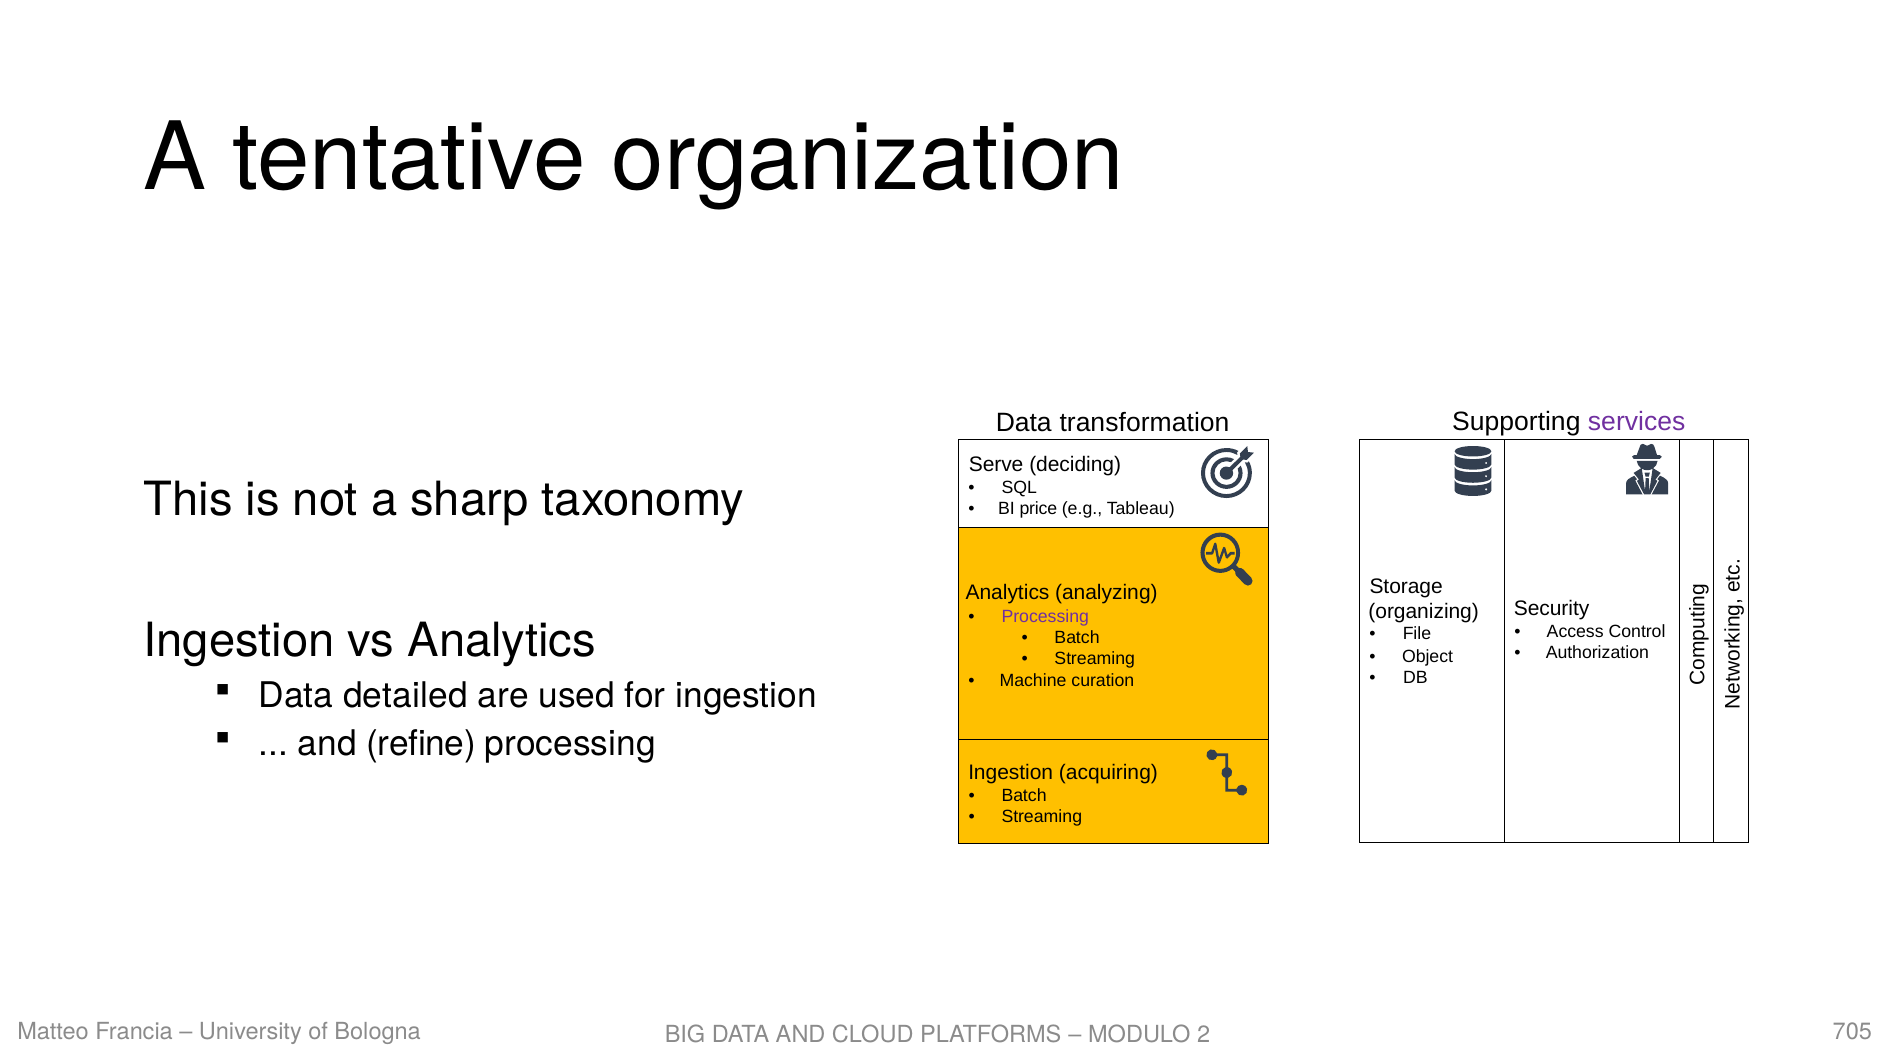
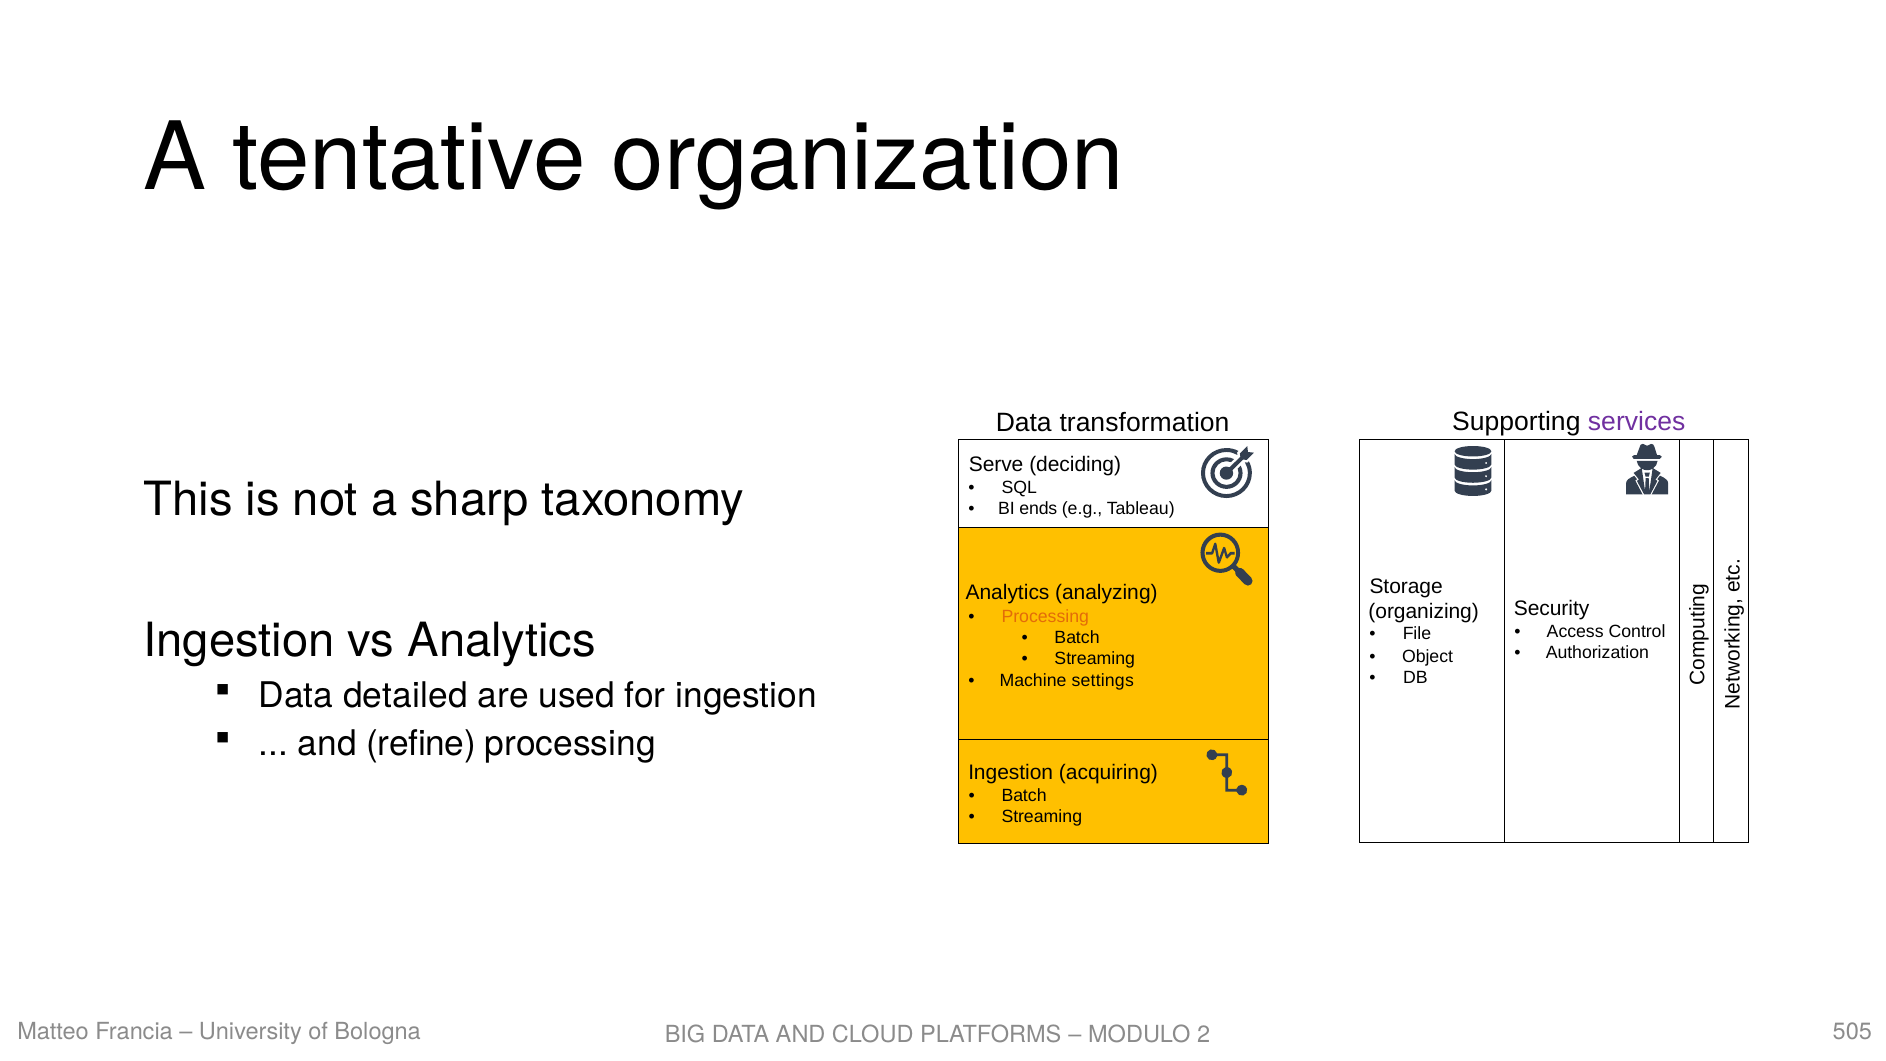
price: price -> ends (1038, 509)
Processing colour: purple -> orange (1045, 616)
curation: curation -> settings (1103, 681)
705: 705 -> 505 (1852, 1032)
